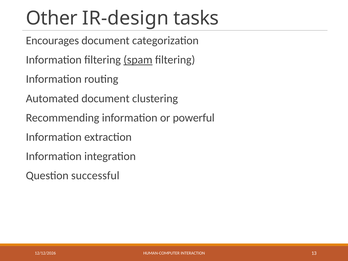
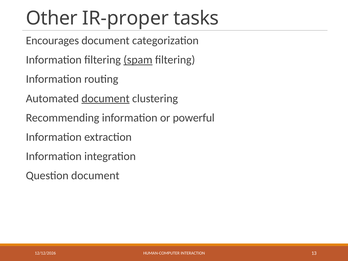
IR-design: IR-design -> IR-proper (126, 18)
document underline: none -> present (106, 98)
Question successful: successful -> document (95, 176)
